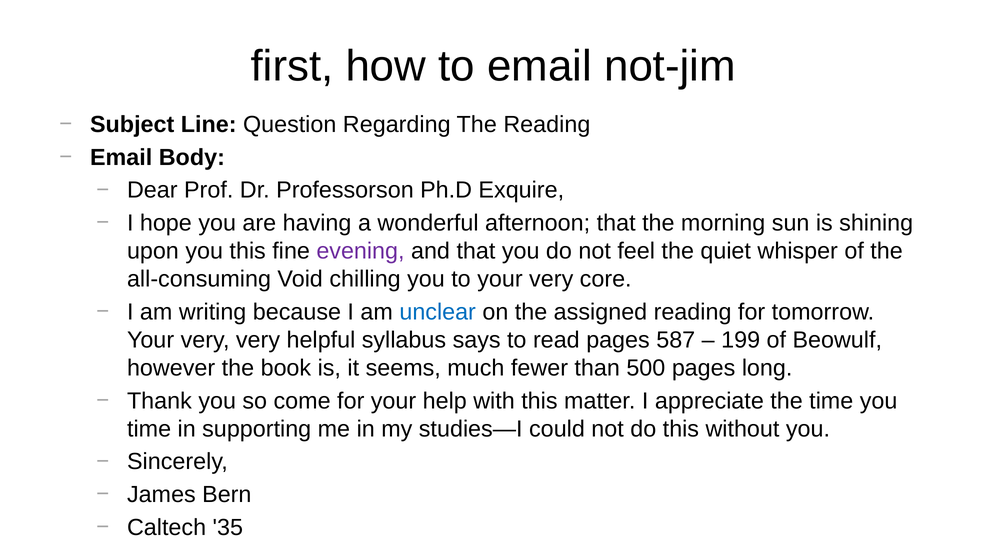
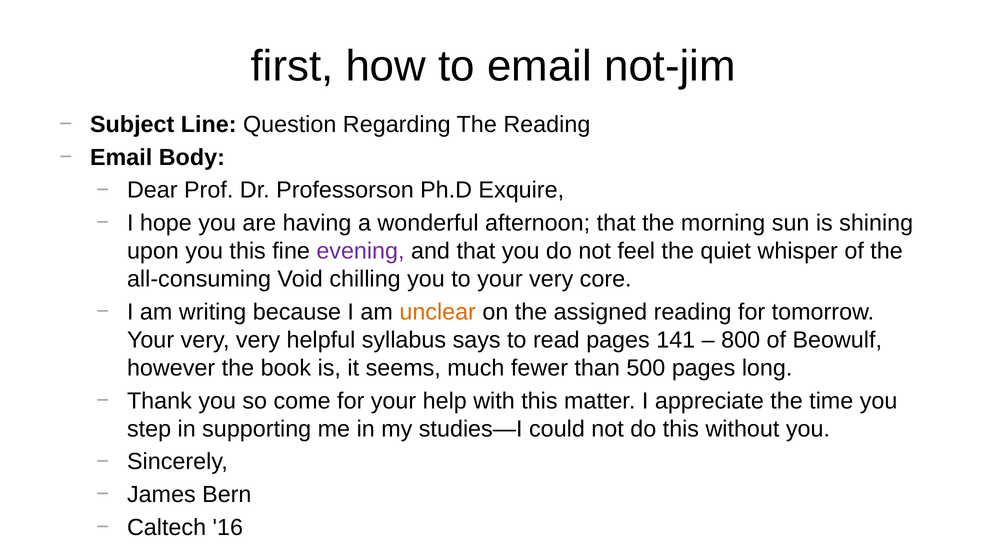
unclear colour: blue -> orange (438, 312)
587: 587 -> 141 (676, 340)
199: 199 -> 800 (741, 340)
time: time -> step (149, 429)
35: 35 -> 16 (228, 528)
